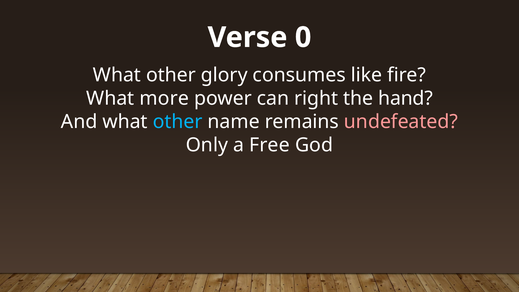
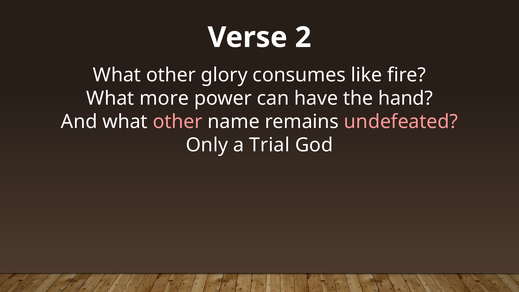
0: 0 -> 2 (303, 37)
right: right -> have (316, 98)
other colour: light blue -> pink (178, 122)
Free: Free -> Trial (269, 145)
